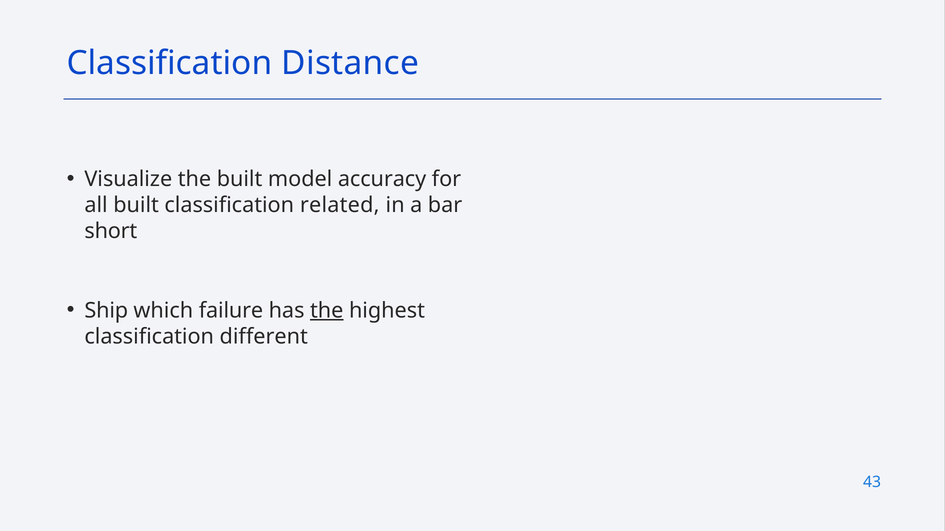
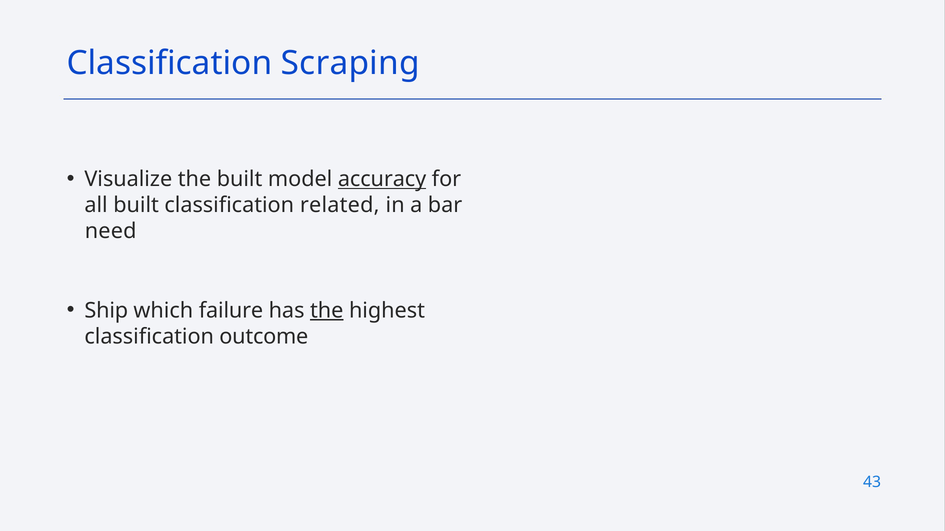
Distance: Distance -> Scraping (350, 63)
accuracy underline: none -> present (382, 179)
short: short -> need (111, 231)
different: different -> outcome (264, 337)
